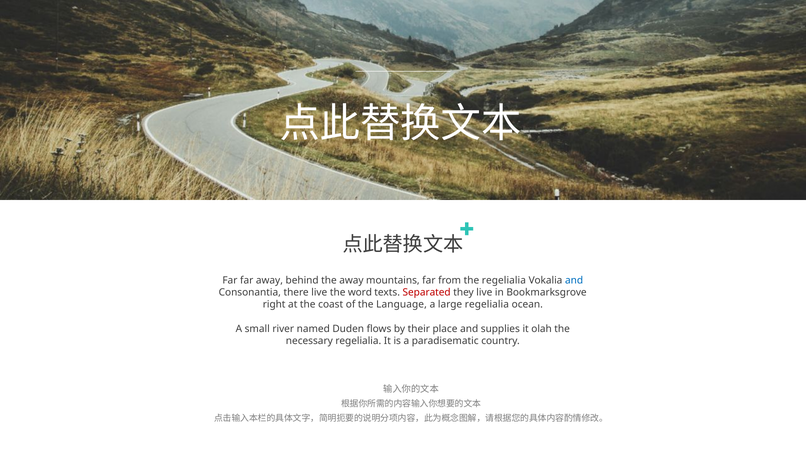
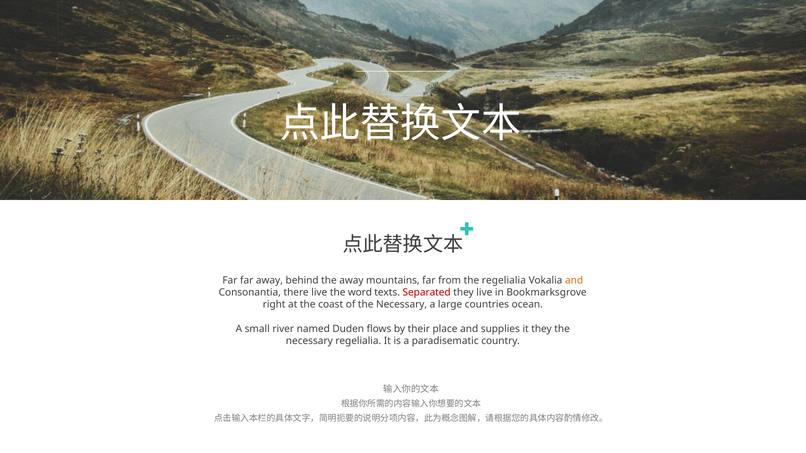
and colour: blue -> orange (574, 281)
of the Language: Language -> Necessary (402, 305)
large regelialia: regelialia -> countries (487, 305)
it olah: olah -> they (542, 329)
